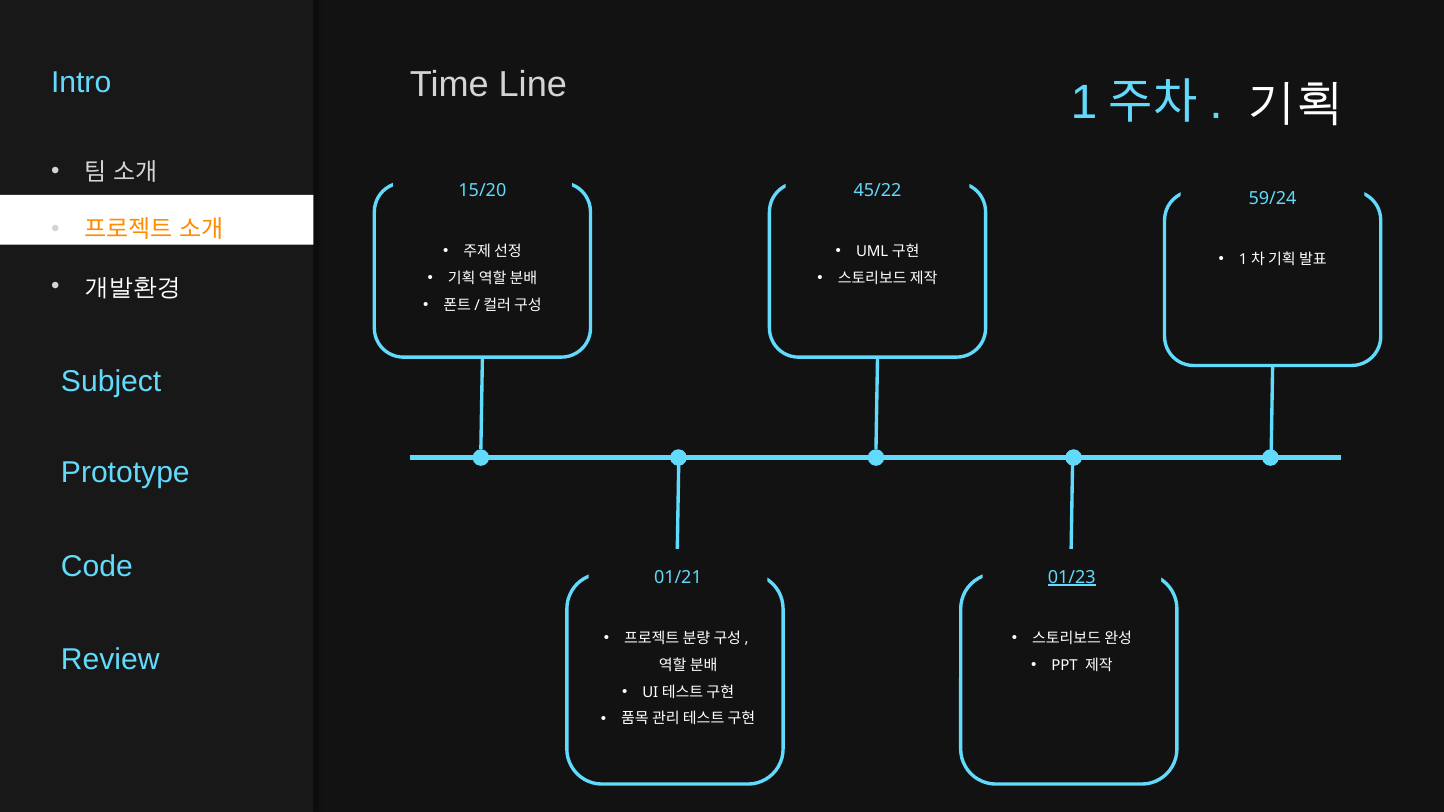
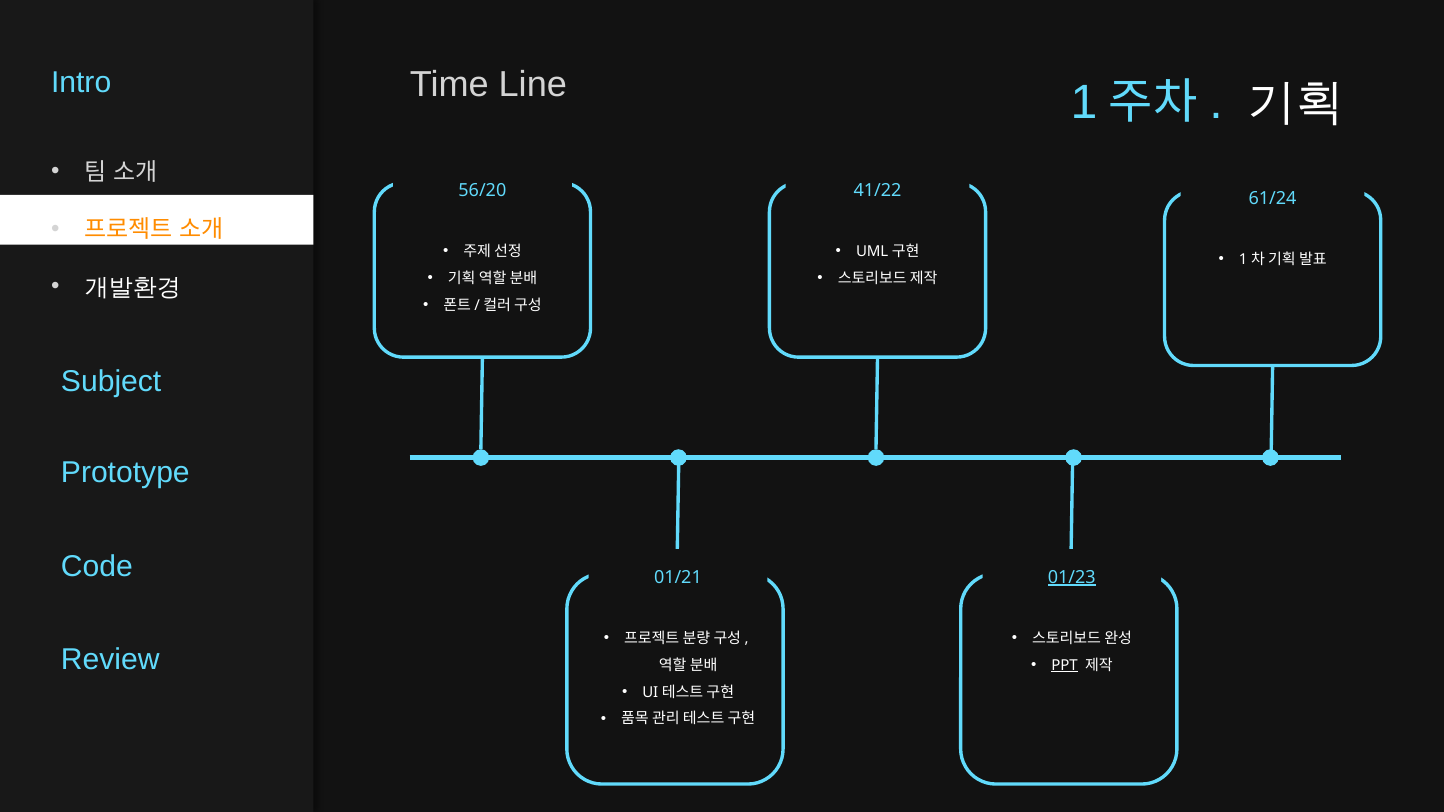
15/20: 15/20 -> 56/20 (482, 190)
45/22: 45/22 -> 41/22 (878, 190)
59/24: 59/24 -> 61/24 (1273, 199)
PPT underline: none -> present (1065, 665)
